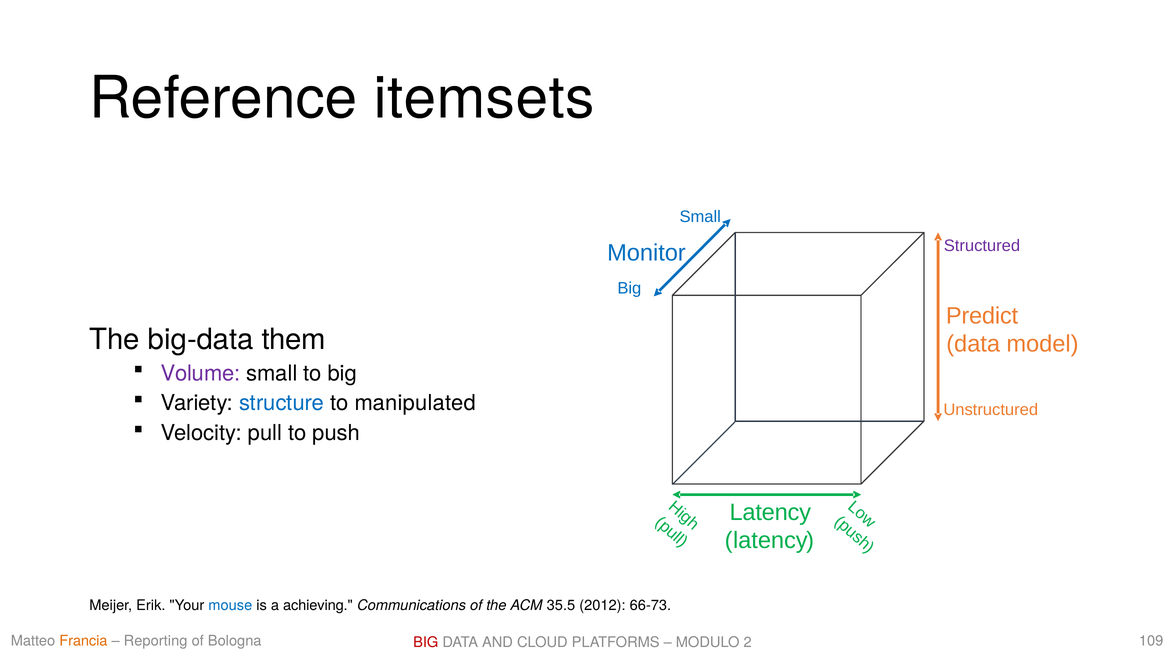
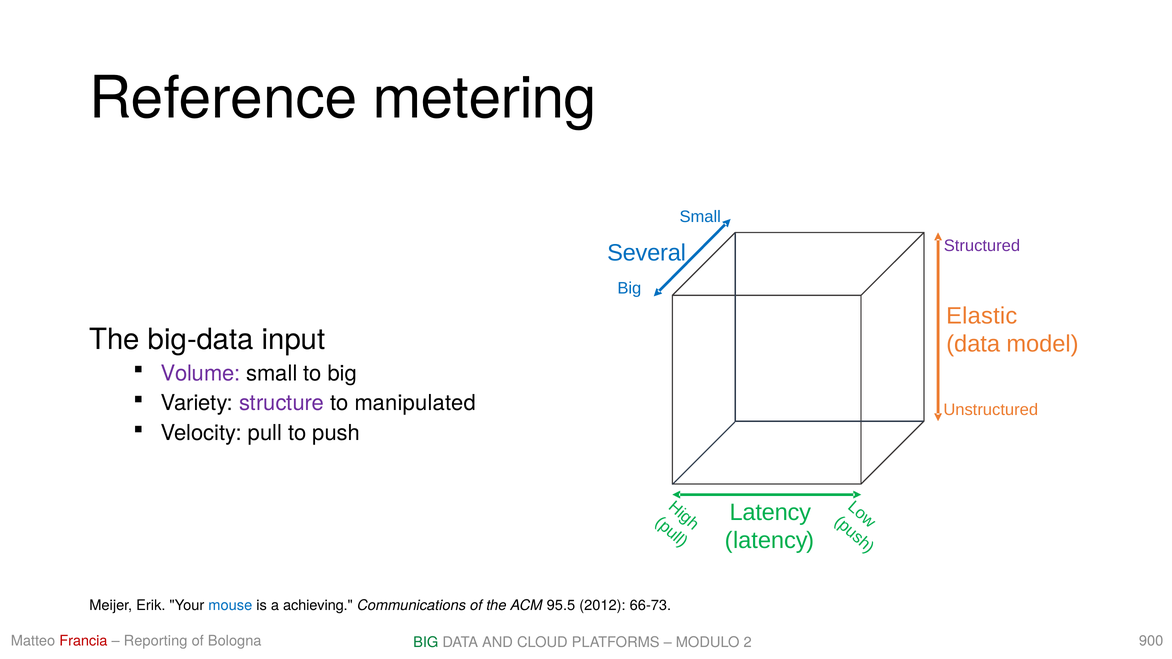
itemsets: itemsets -> metering (485, 98)
Monitor: Monitor -> Several (647, 253)
Predict: Predict -> Elastic (982, 316)
them: them -> input (294, 340)
structure colour: blue -> purple (282, 403)
35.5: 35.5 -> 95.5 (561, 606)
Francia colour: orange -> red (83, 641)
109: 109 -> 900 (1151, 641)
BIG colour: red -> green (426, 643)
